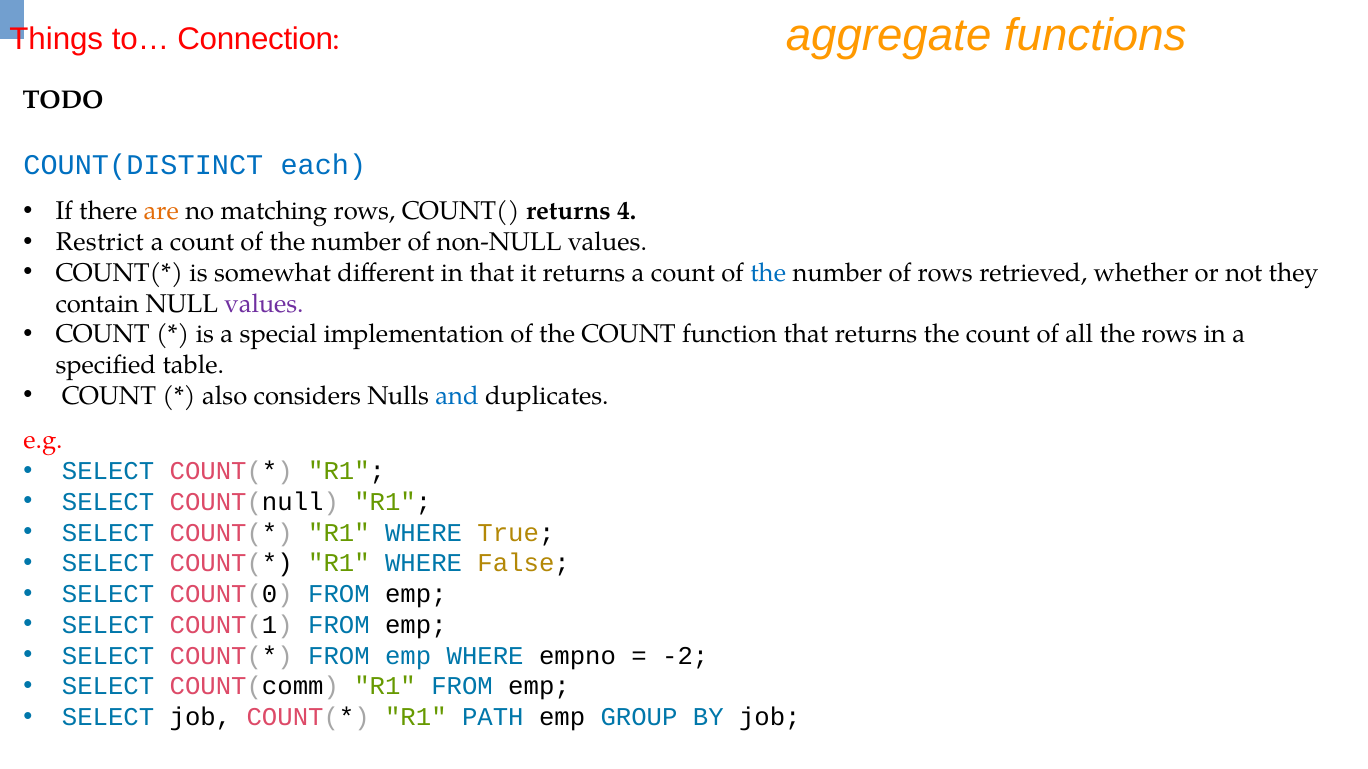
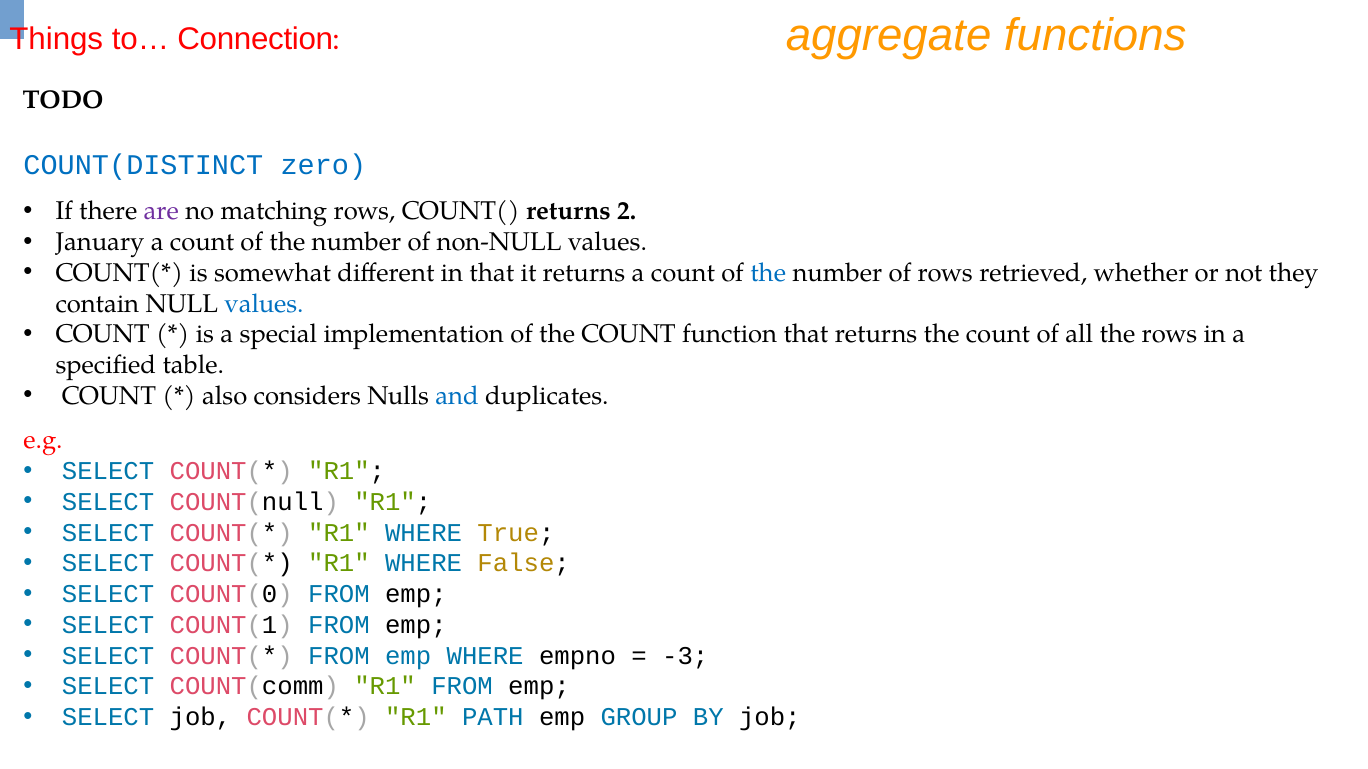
each: each -> zero (323, 166)
are colour: orange -> purple (161, 211)
4: 4 -> 2 (627, 211)
Restrict: Restrict -> January (100, 242)
values colour: purple -> blue (264, 304)
-2: -2 -> -3 (685, 656)
